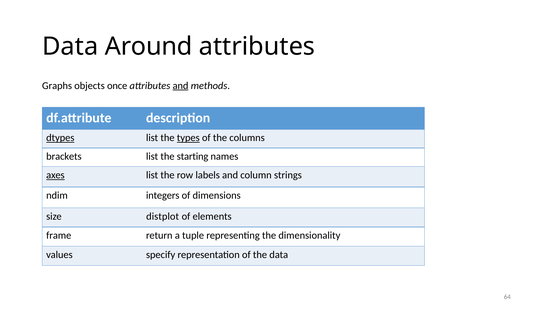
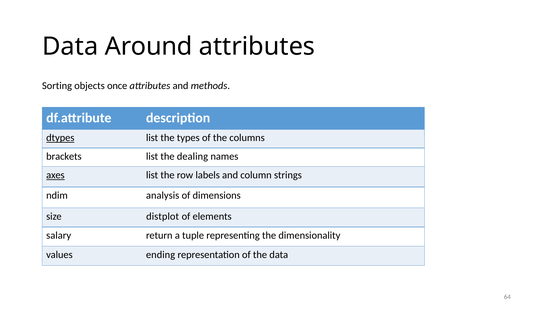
Graphs: Graphs -> Sorting (57, 86)
and underline: present -> none (181, 86)
types underline: present -> none (188, 138)
starting: starting -> dealing (192, 157)
integers: integers -> analysis (163, 195)
frame: frame -> salary (59, 236)
specify: specify -> ending (161, 255)
